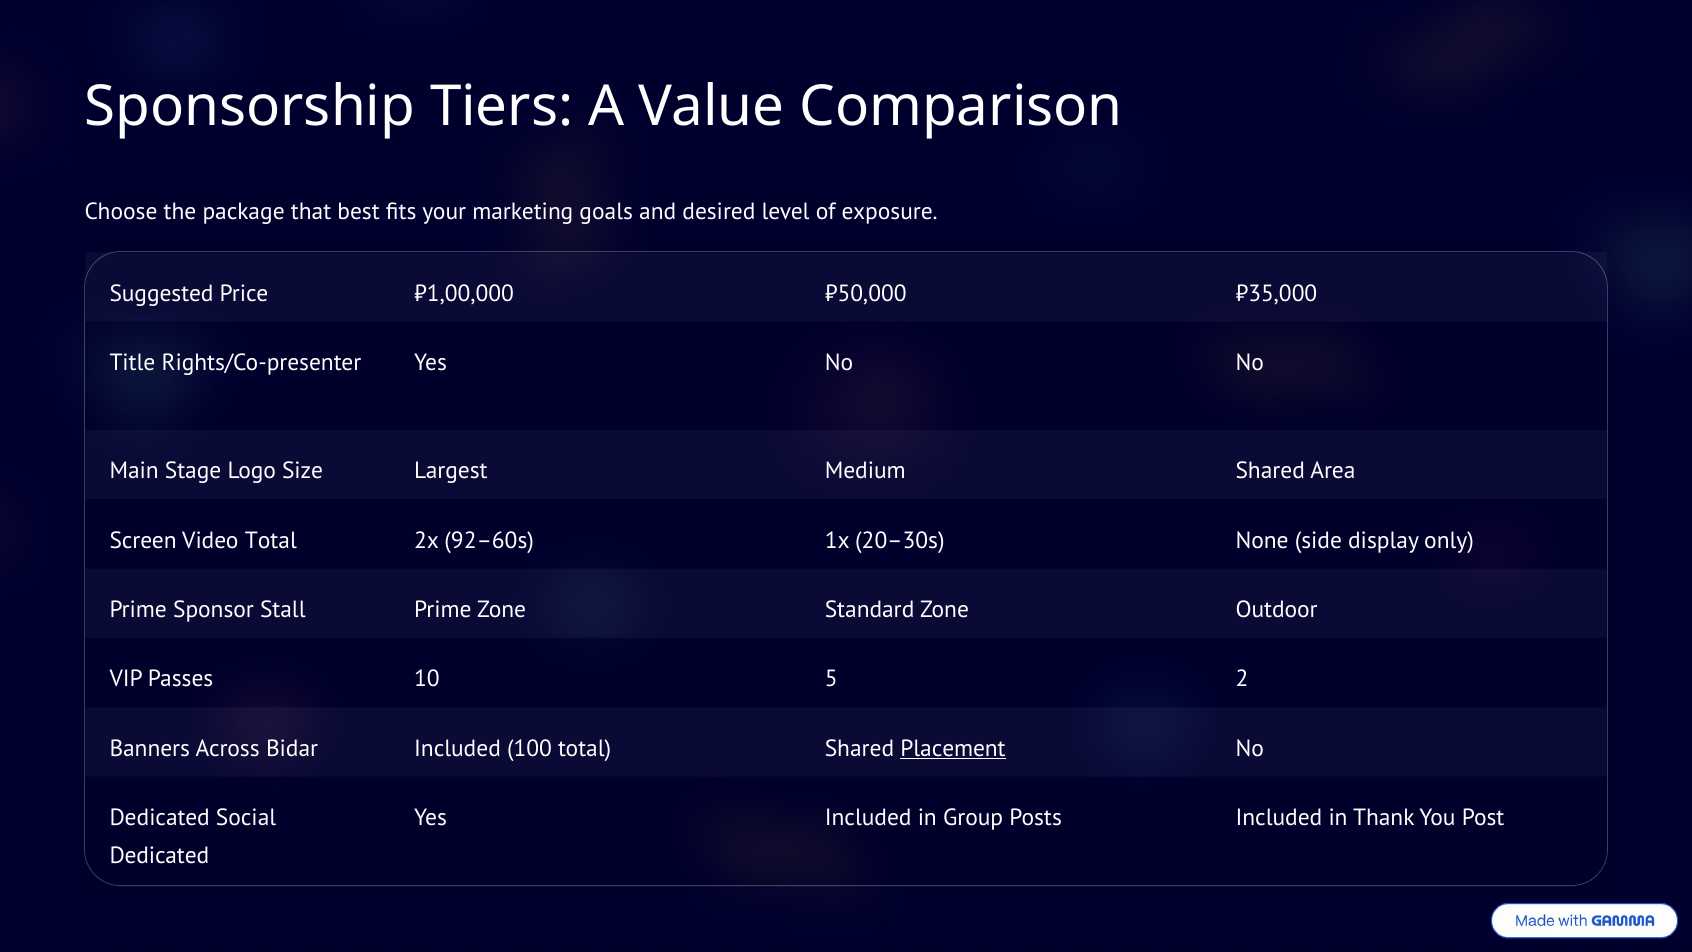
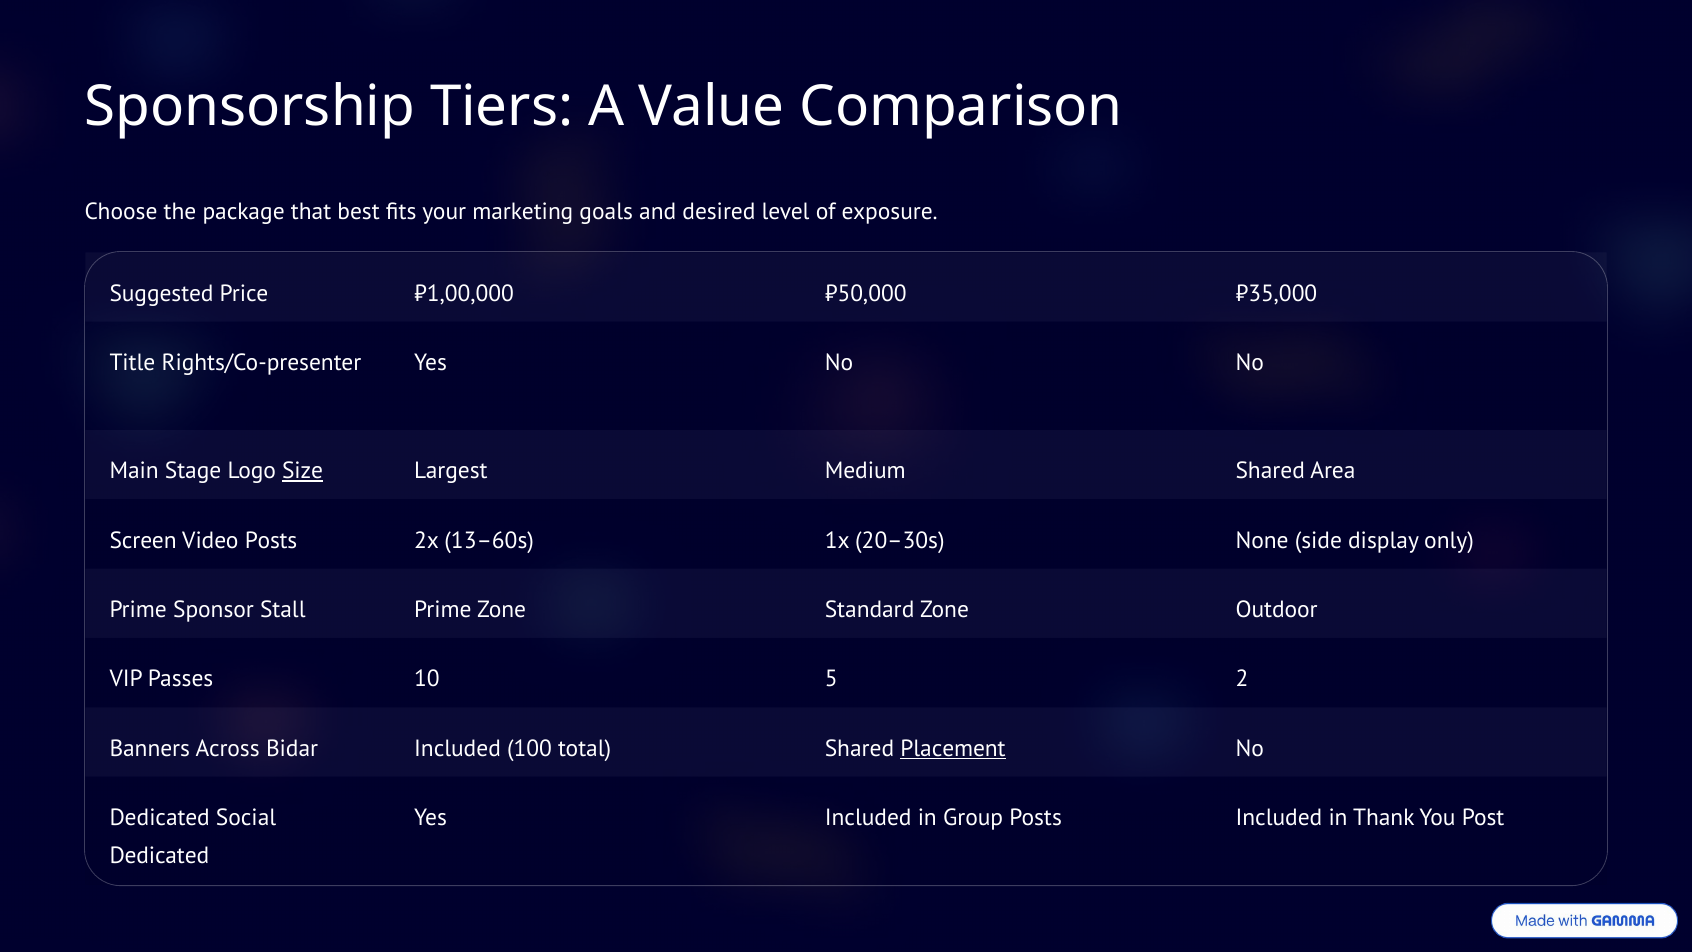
Size underline: none -> present (303, 471)
Video Total: Total -> Posts (271, 540)
92–60s: 92–60s -> 13–60s (489, 540)
